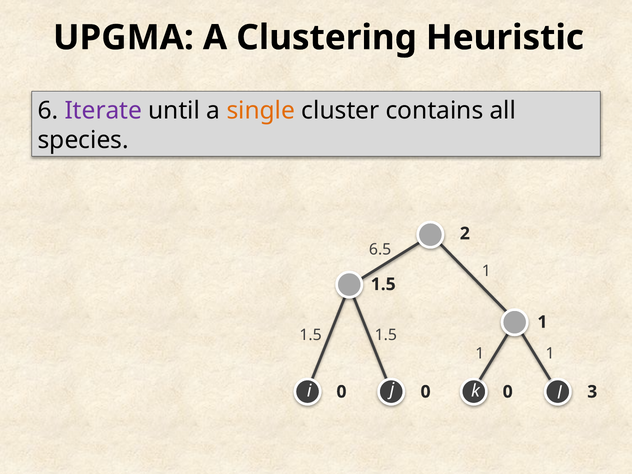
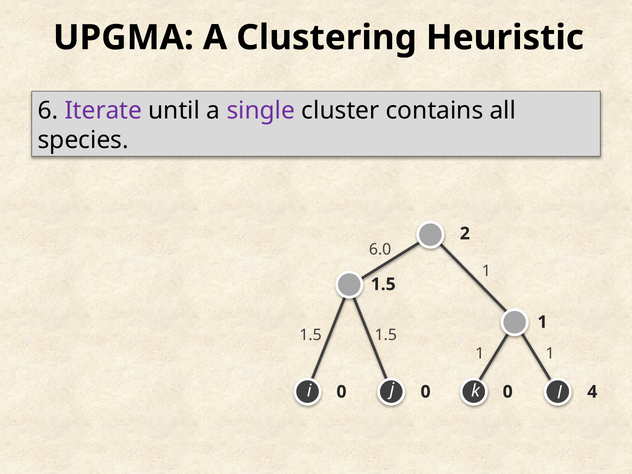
single colour: orange -> purple (261, 111)
6.5: 6.5 -> 6.0 (380, 249)
3: 3 -> 4 (592, 392)
